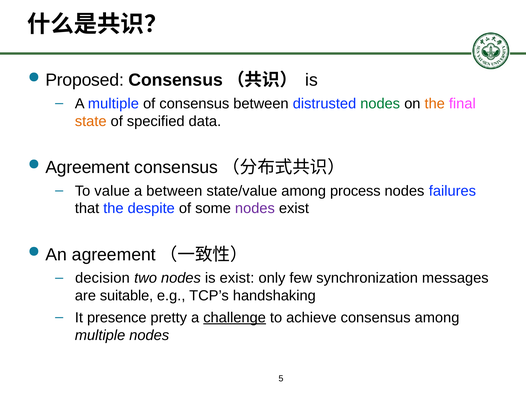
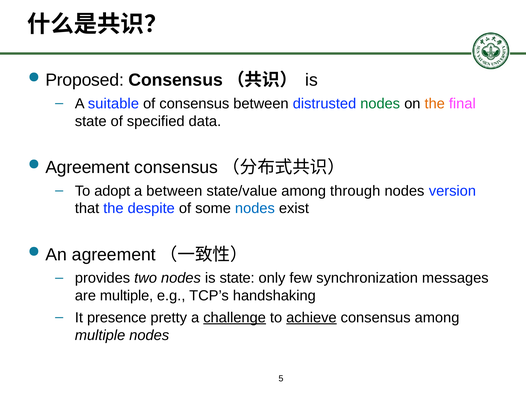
A multiple: multiple -> suitable (113, 104)
state colour: orange -> black (91, 121)
value: value -> adopt (112, 191)
process: process -> through (355, 191)
failures: failures -> version (452, 191)
nodes colour: purple -> blue (255, 208)
decision: decision -> provides (103, 278)
is exist: exist -> state (237, 278)
are suitable: suitable -> multiple (127, 295)
achieve underline: none -> present (311, 317)
